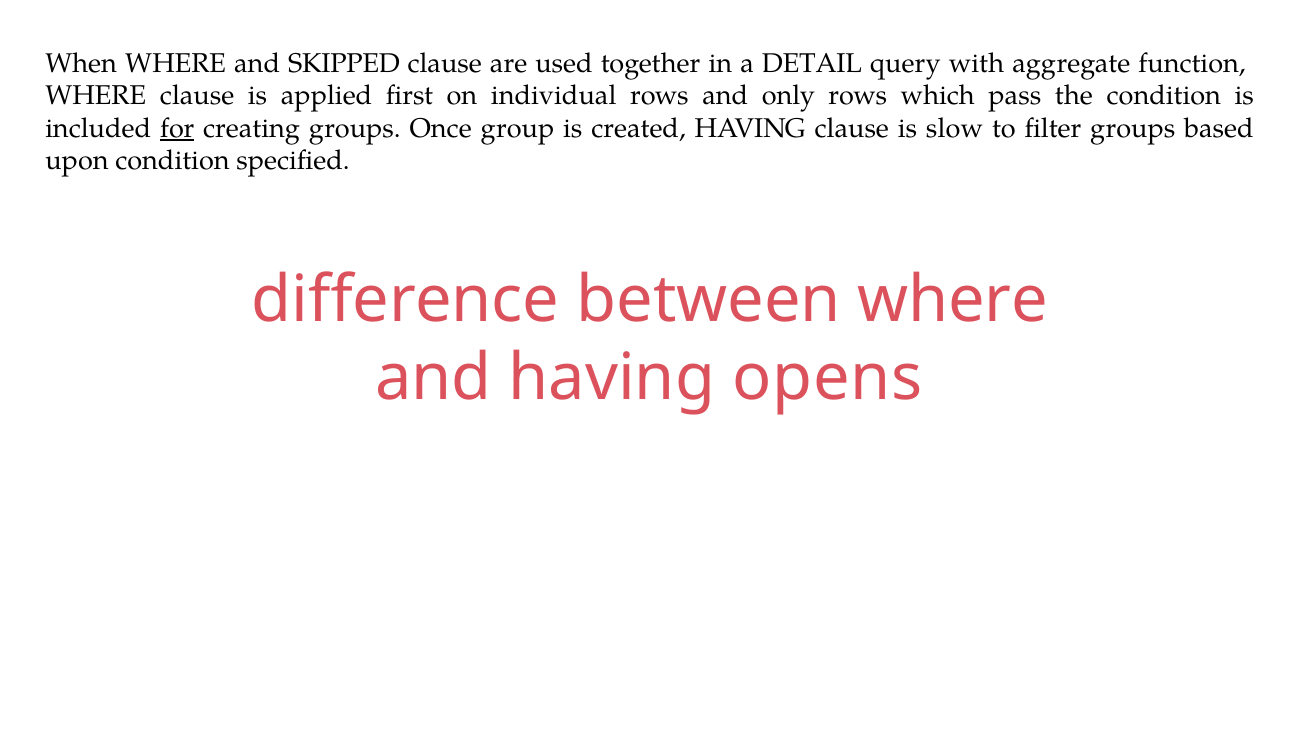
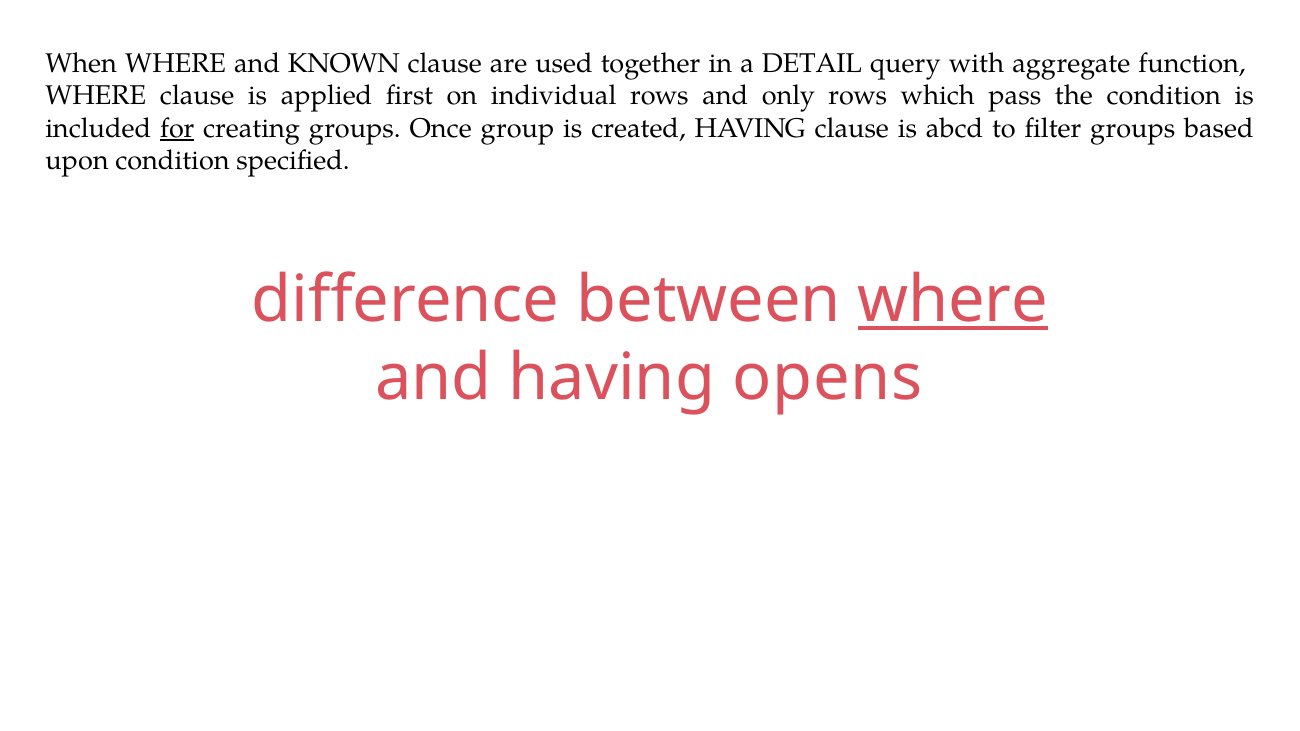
SKIPPED: SKIPPED -> KNOWN (344, 63)
slow: slow -> abcd (955, 128)
where underline: none -> present (953, 300)
